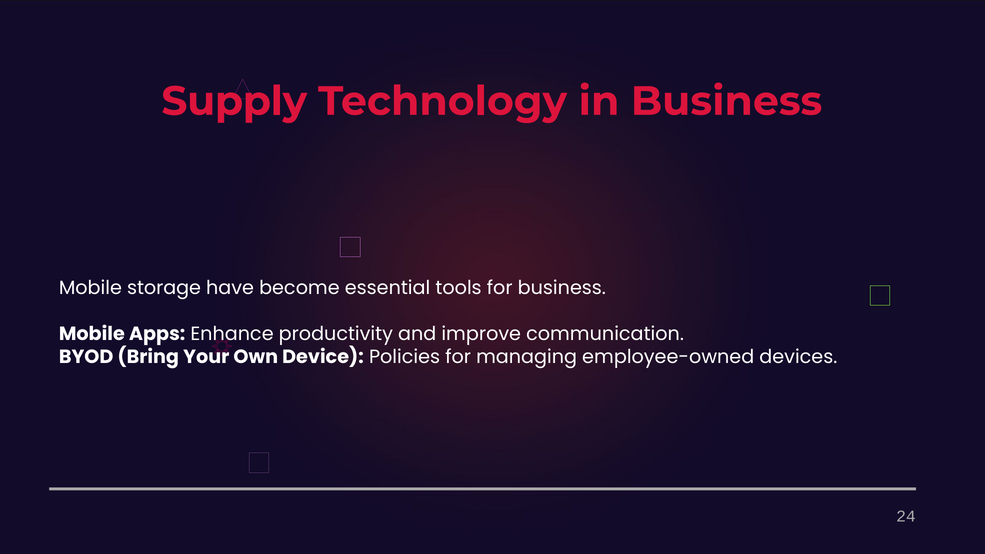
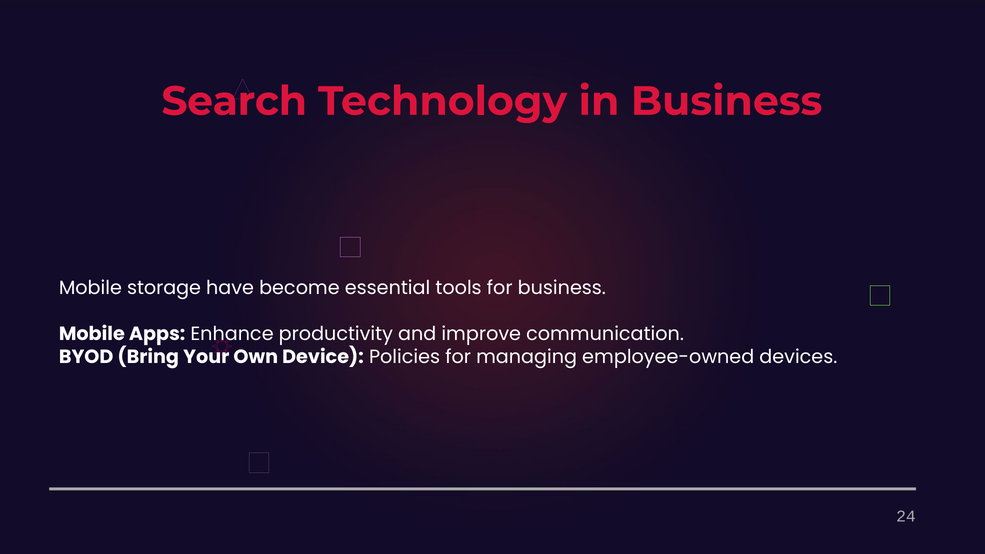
Supply: Supply -> Search (234, 101)
